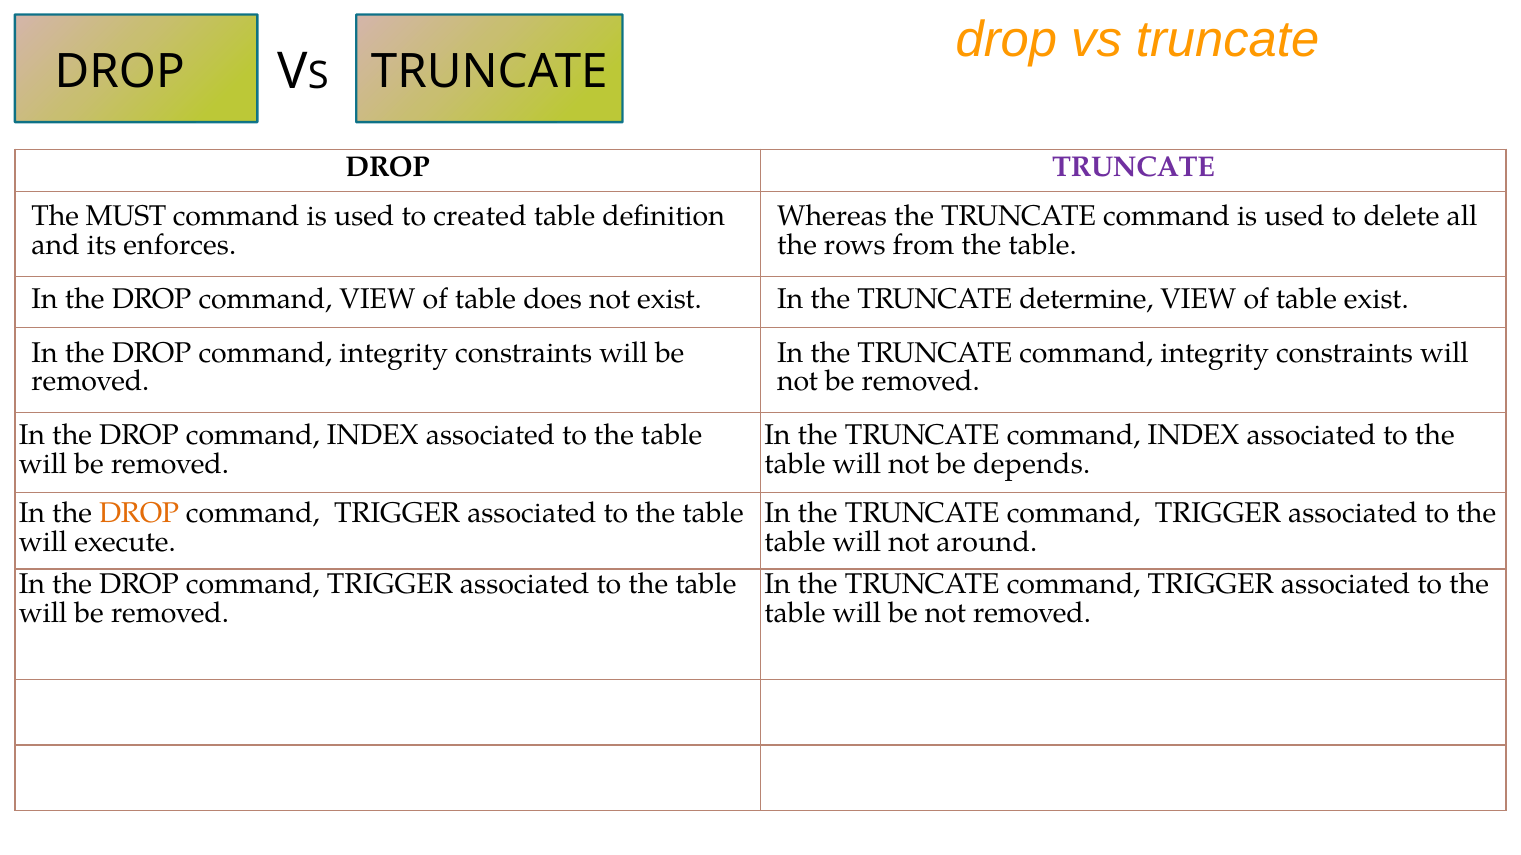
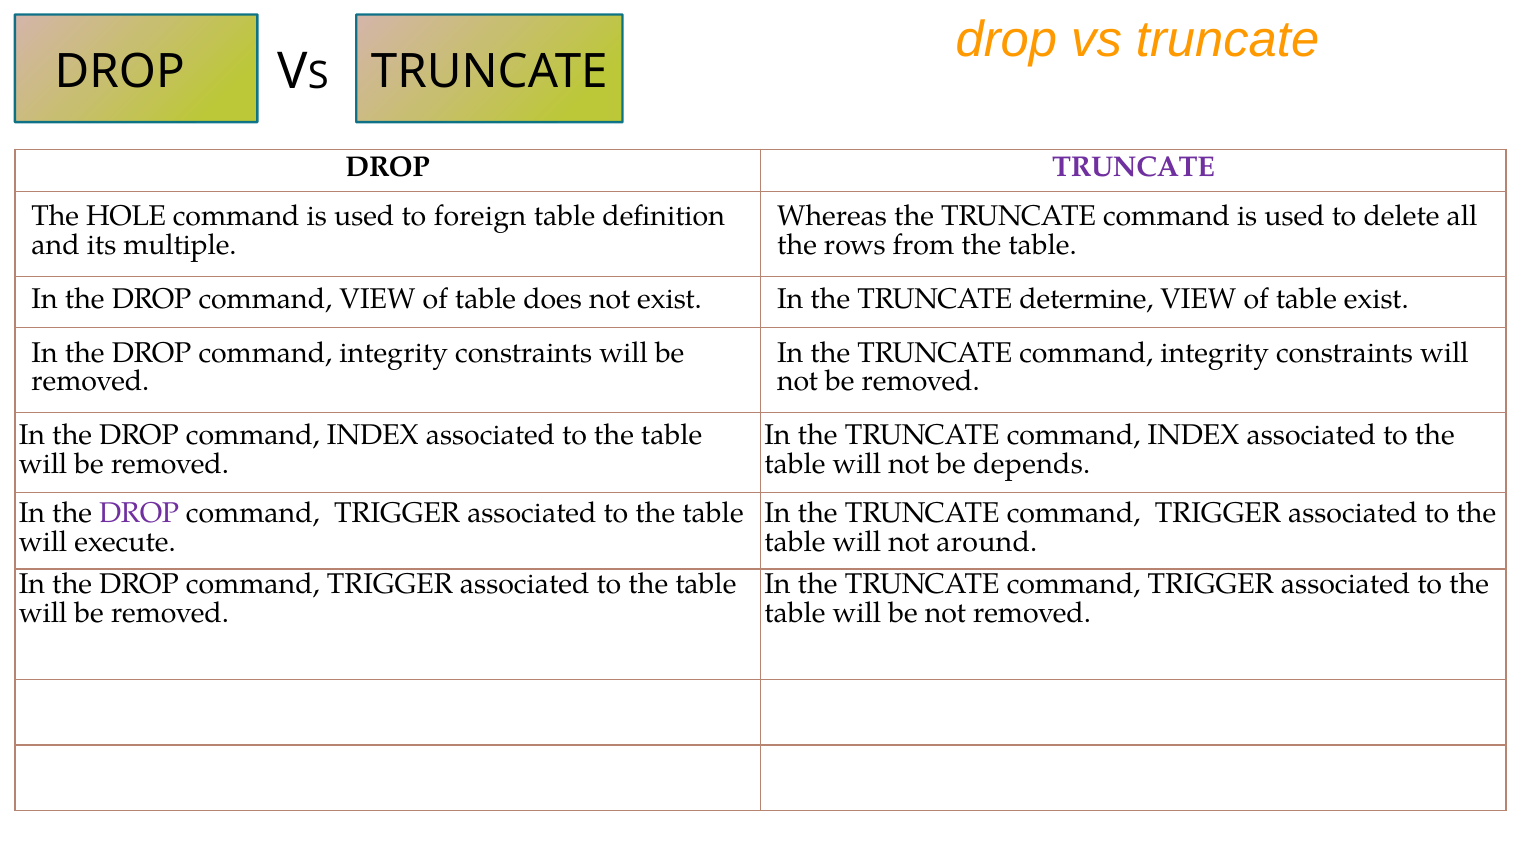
MUST: MUST -> HOLE (126, 217)
created: created -> foreign (480, 217)
enforces: enforces -> multiple (180, 245)
DROP colour: orange -> purple (139, 514)
